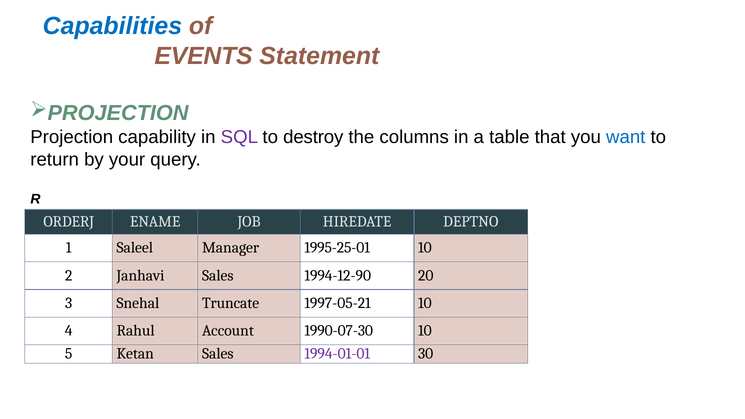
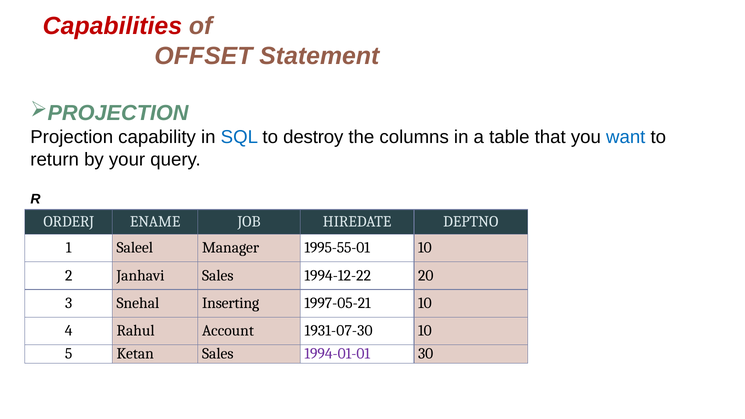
Capabilities colour: blue -> red (112, 26)
EVENTS: EVENTS -> OFFSET (203, 56)
SQL colour: purple -> blue (239, 137)
1995-25-01: 1995-25-01 -> 1995-55-01 (337, 248)
1994-12-90: 1994-12-90 -> 1994-12-22 (338, 276)
Truncate: Truncate -> Inserting (231, 303)
1990-07-30: 1990-07-30 -> 1931-07-30 (339, 331)
